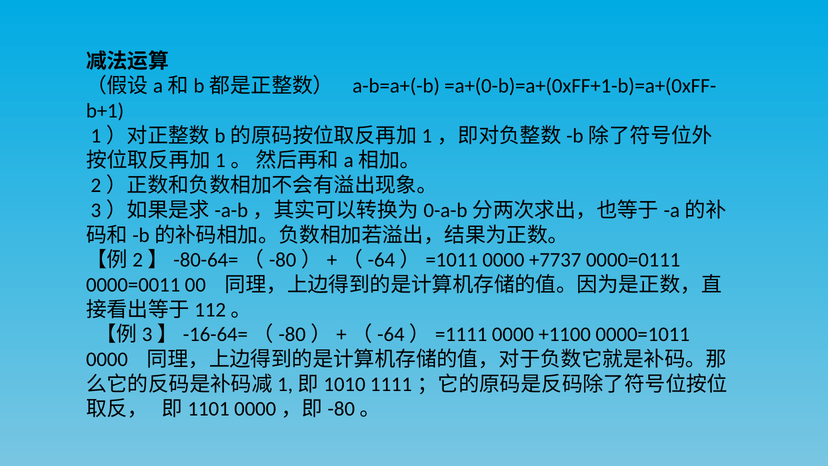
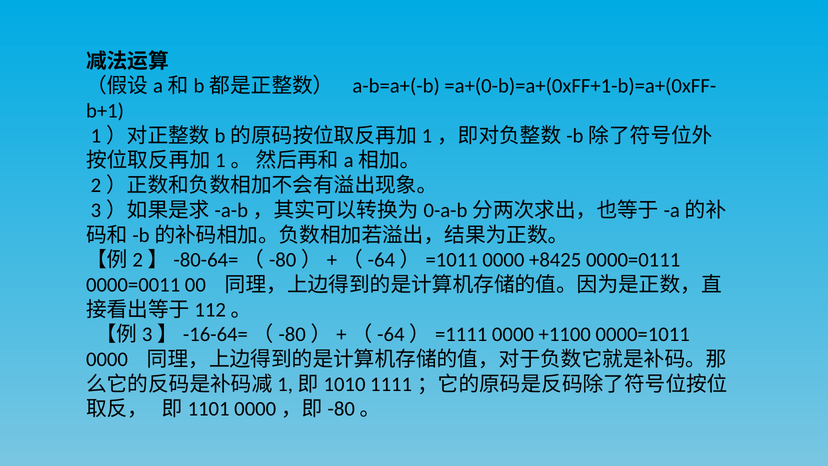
+7737: +7737 -> +8425 (555, 260)
